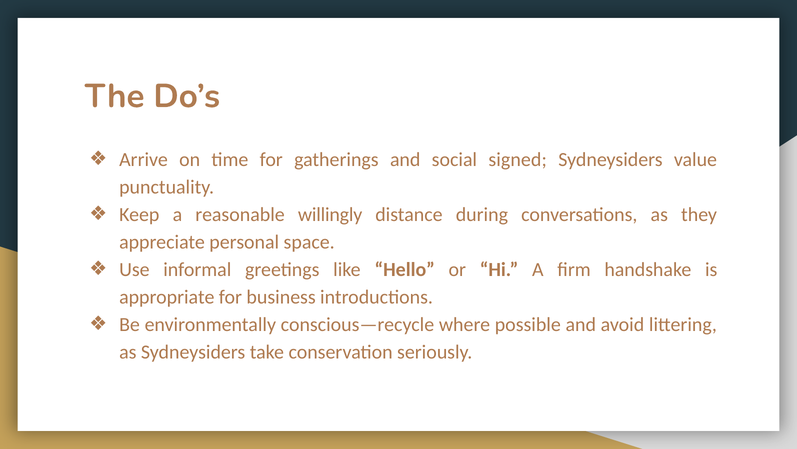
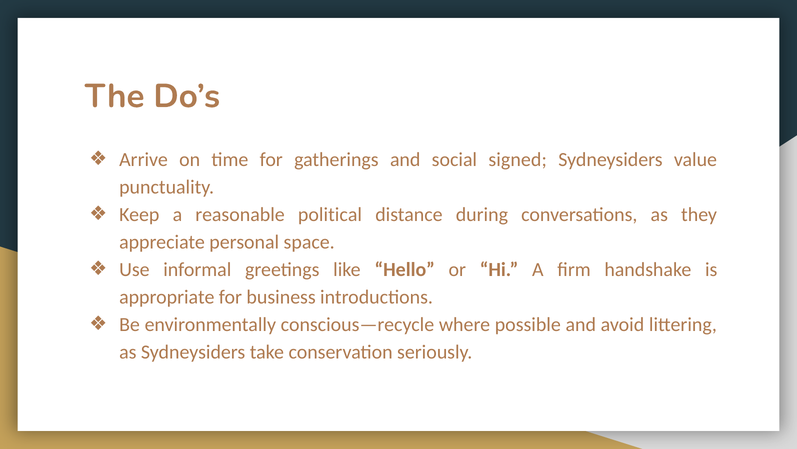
willingly: willingly -> political (330, 214)
